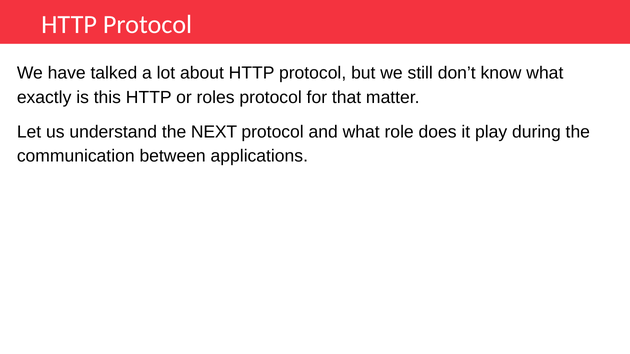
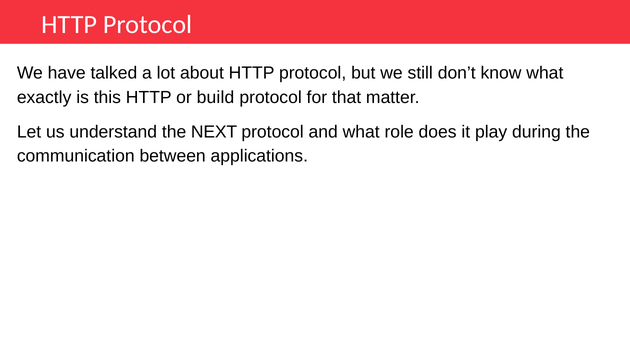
roles: roles -> build (215, 97)
